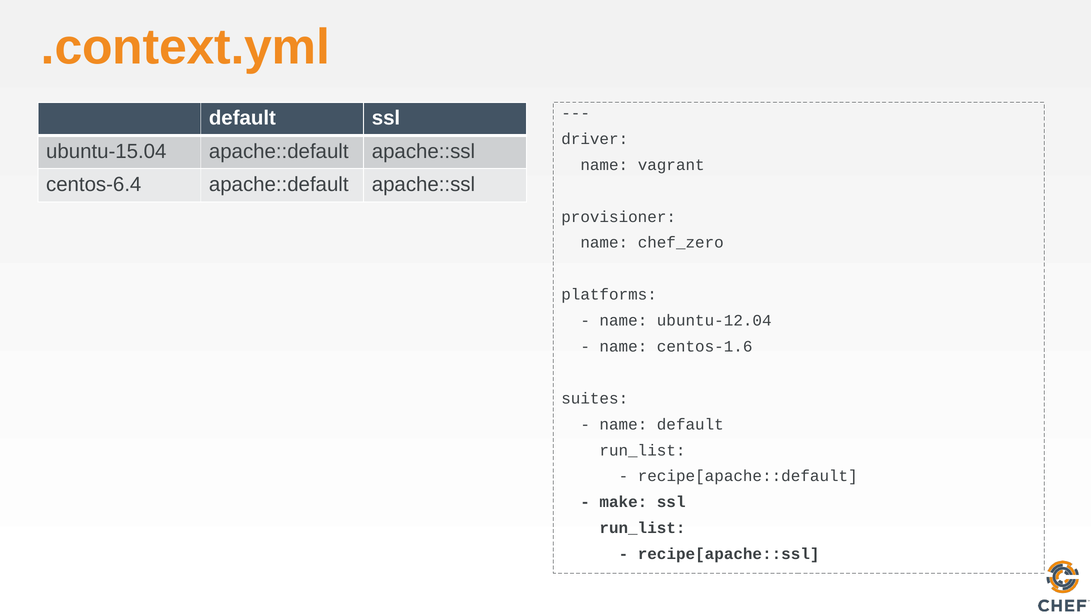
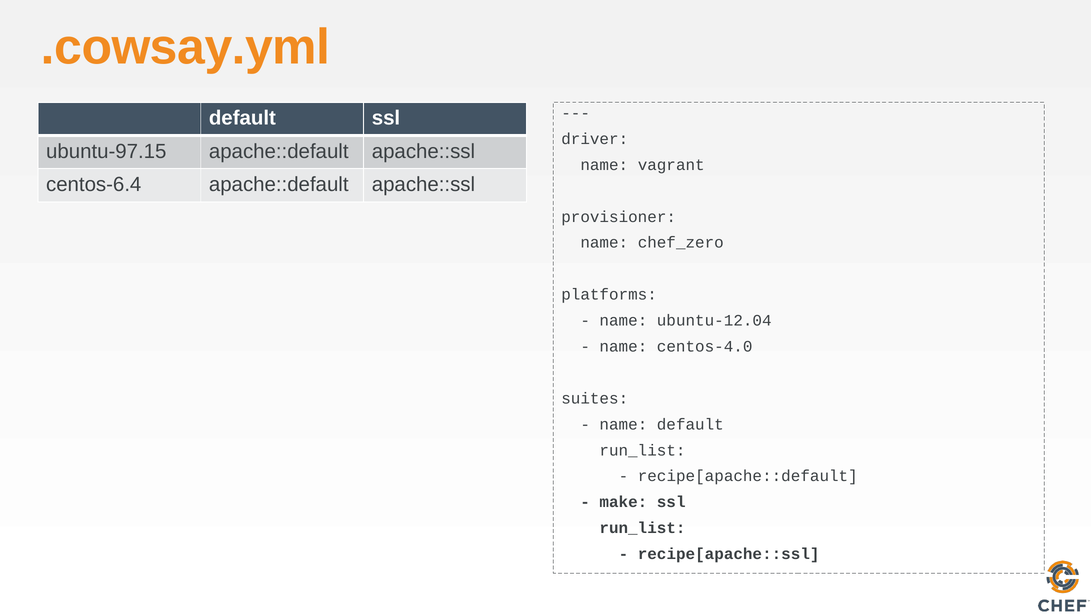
.context.yml: .context.yml -> .cowsay.yml (186, 47)
ubuntu-15.04: ubuntu-15.04 -> ubuntu-97.15 (106, 151)
centos-1.6: centos-1.6 -> centos-4.0 (705, 346)
